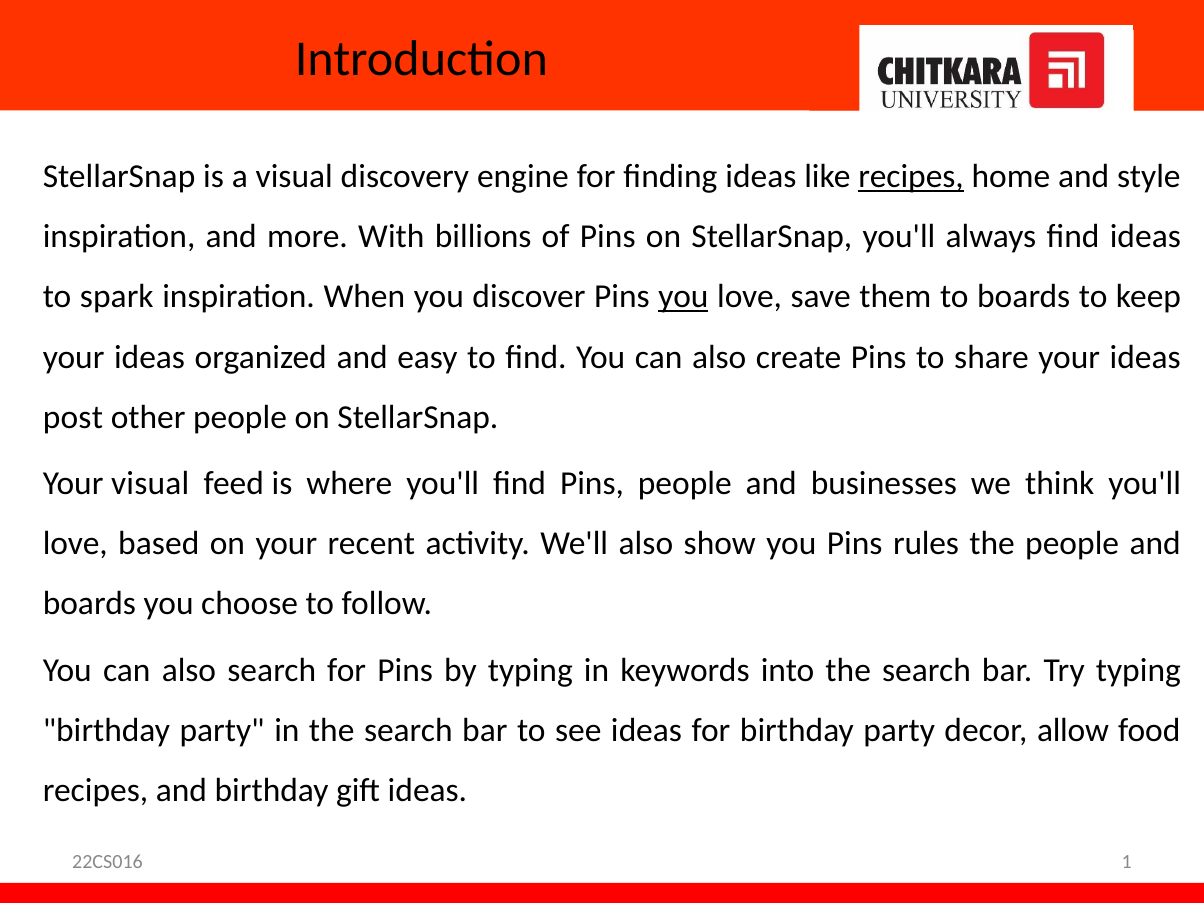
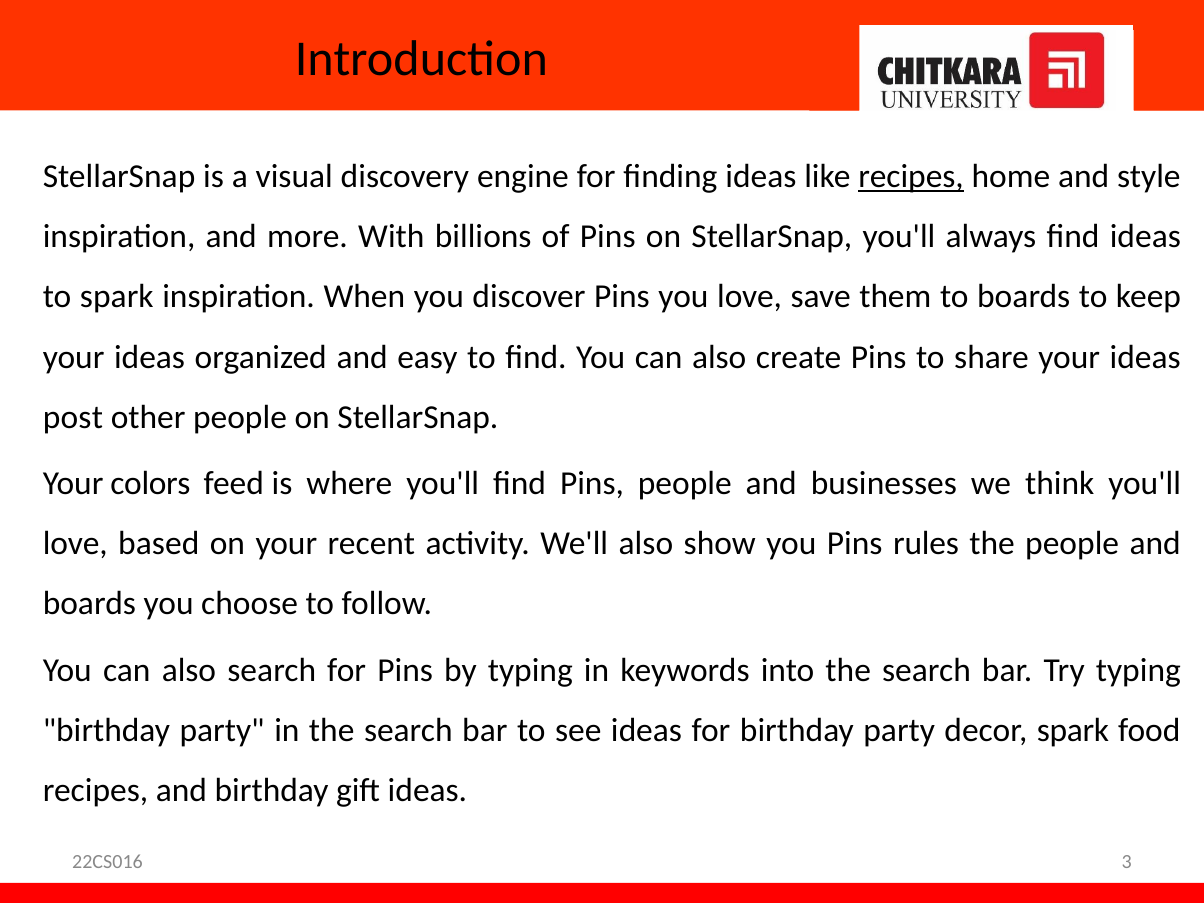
you underline: present -> none (683, 297)
Your visual: visual -> colors (151, 483)
decor allow: allow -> spark (1073, 730)
1: 1 -> 3 (1127, 862)
